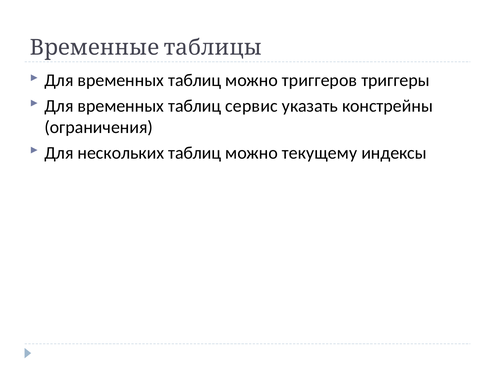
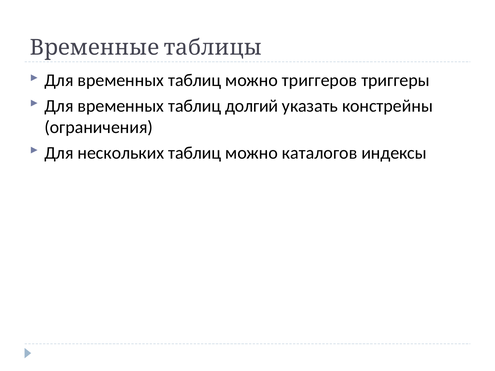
сервис: сервис -> долгий (252, 106)
текущему: текущему -> каталогов (320, 153)
